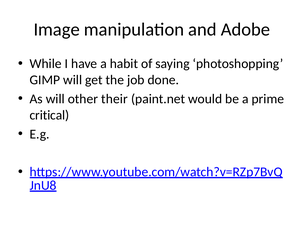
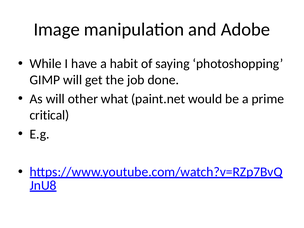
their: their -> what (115, 99)
